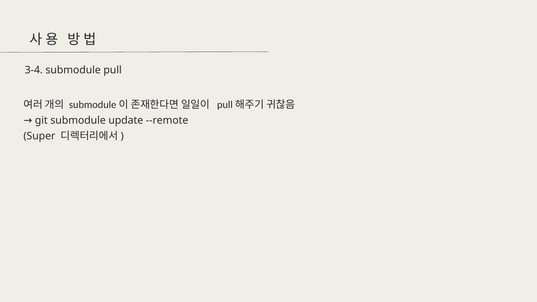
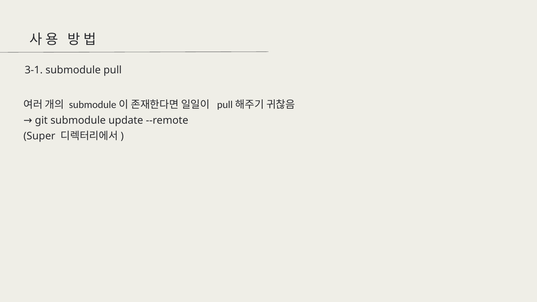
3-4: 3-4 -> 3-1 (34, 70)
